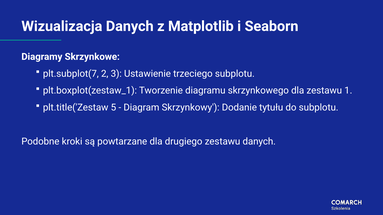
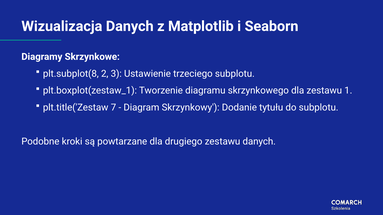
plt.subplot(7: plt.subplot(7 -> plt.subplot(8 (71, 74)
5: 5 -> 7 (113, 108)
